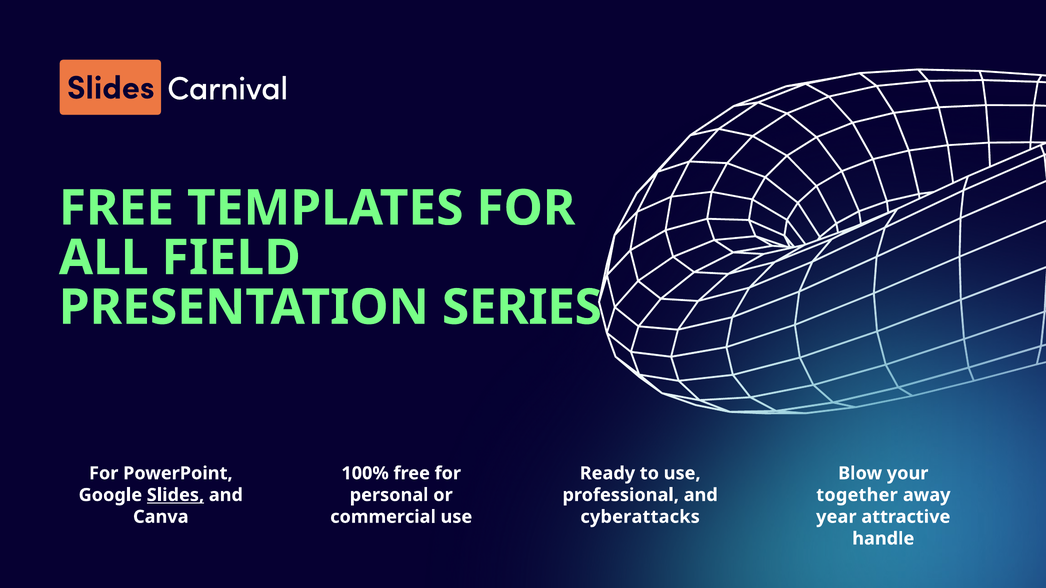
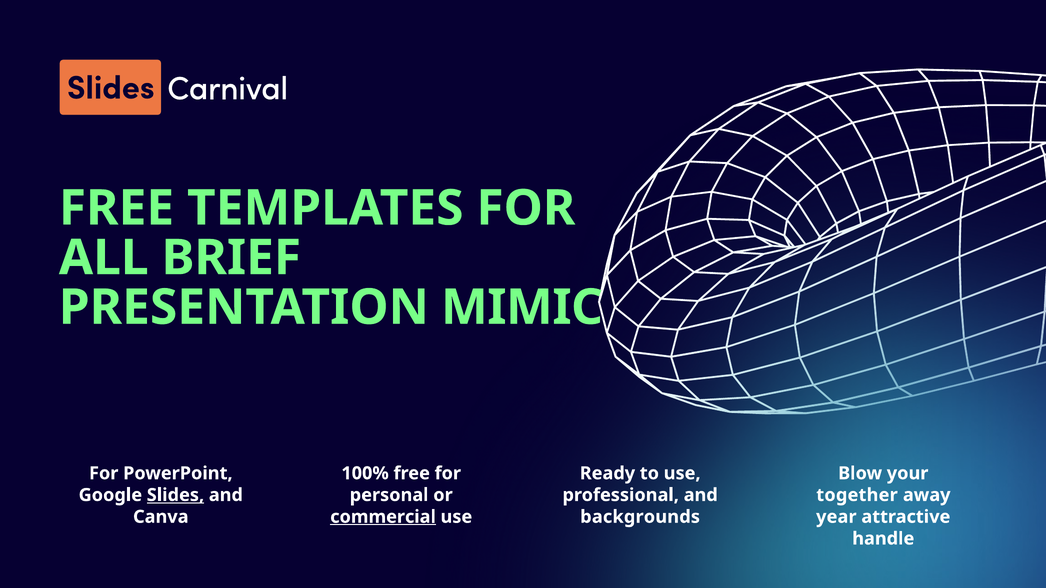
FIELD: FIELD -> BRIEF (231, 258)
SERIES: SERIES -> MIMIC (522, 308)
commercial underline: none -> present (383, 517)
cyberattacks: cyberattacks -> backgrounds (640, 517)
